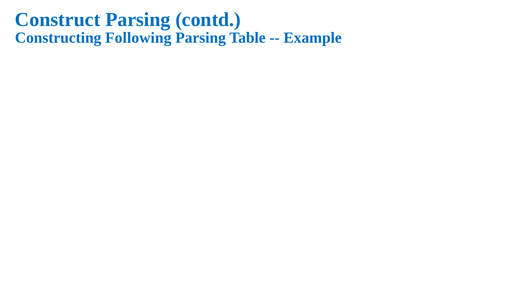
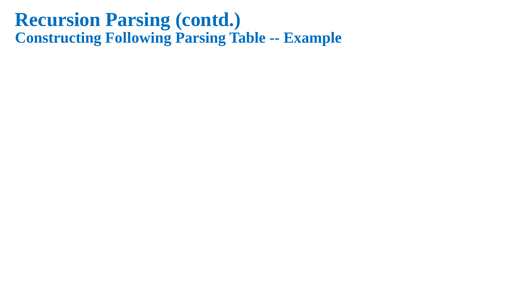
Construct: Construct -> Recursion (58, 20)
